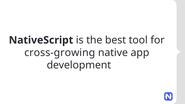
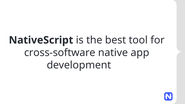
cross-growing: cross-growing -> cross-software (60, 53)
